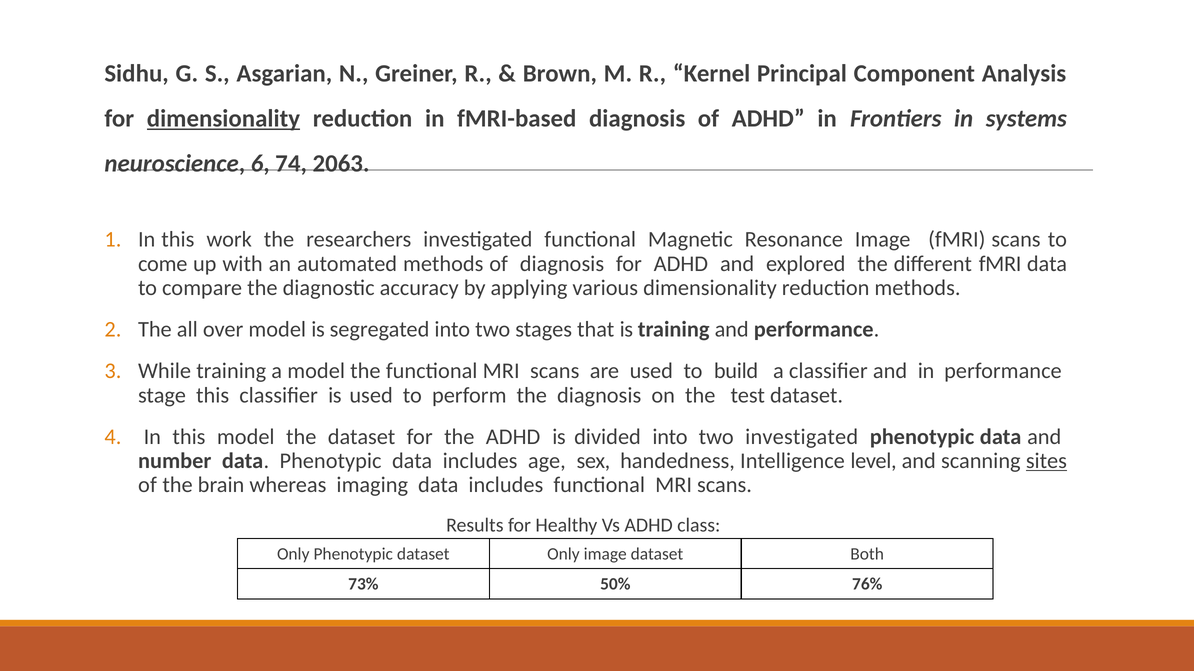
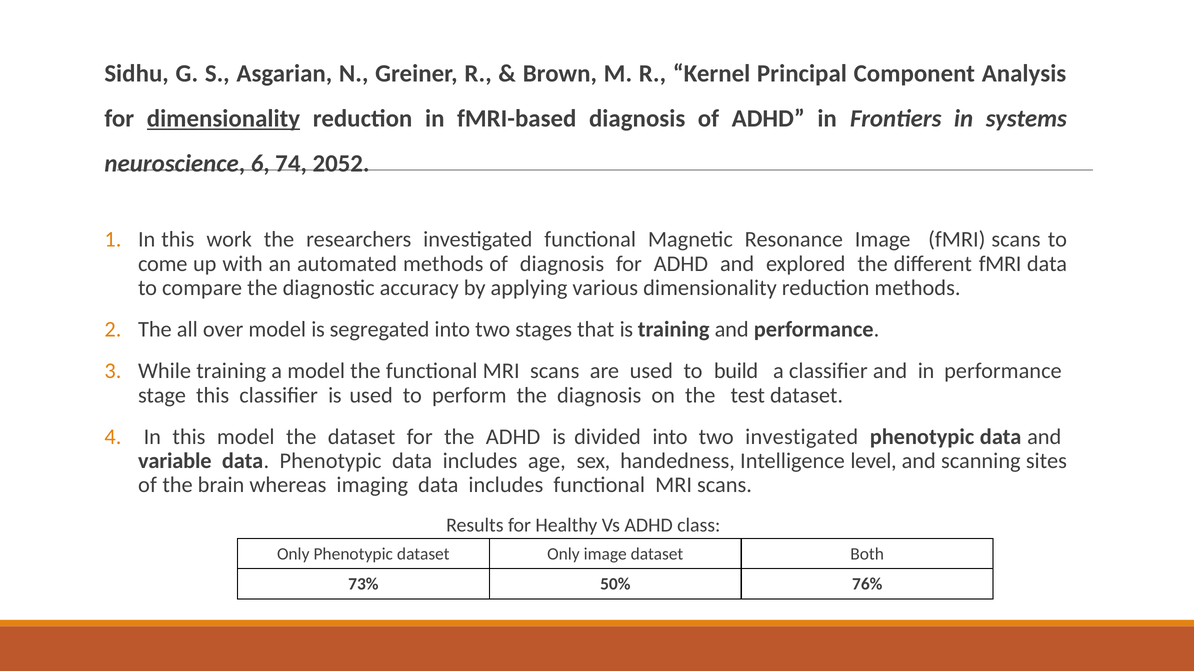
2063: 2063 -> 2052 (341, 164)
number: number -> variable (175, 461)
sites underline: present -> none (1046, 461)
